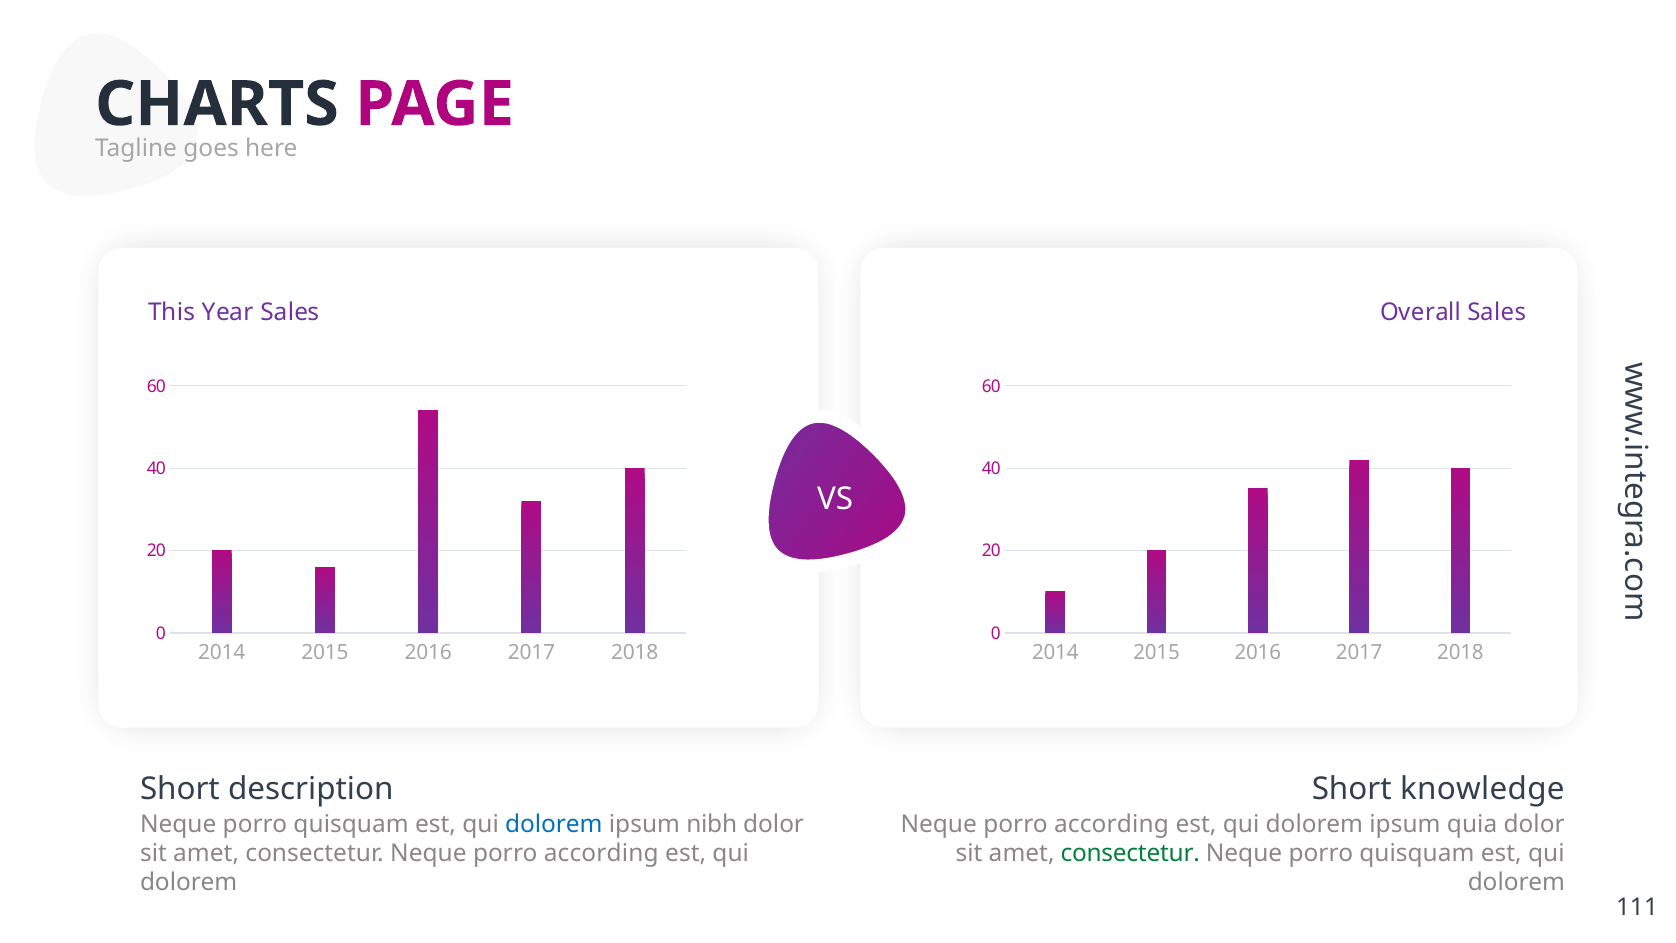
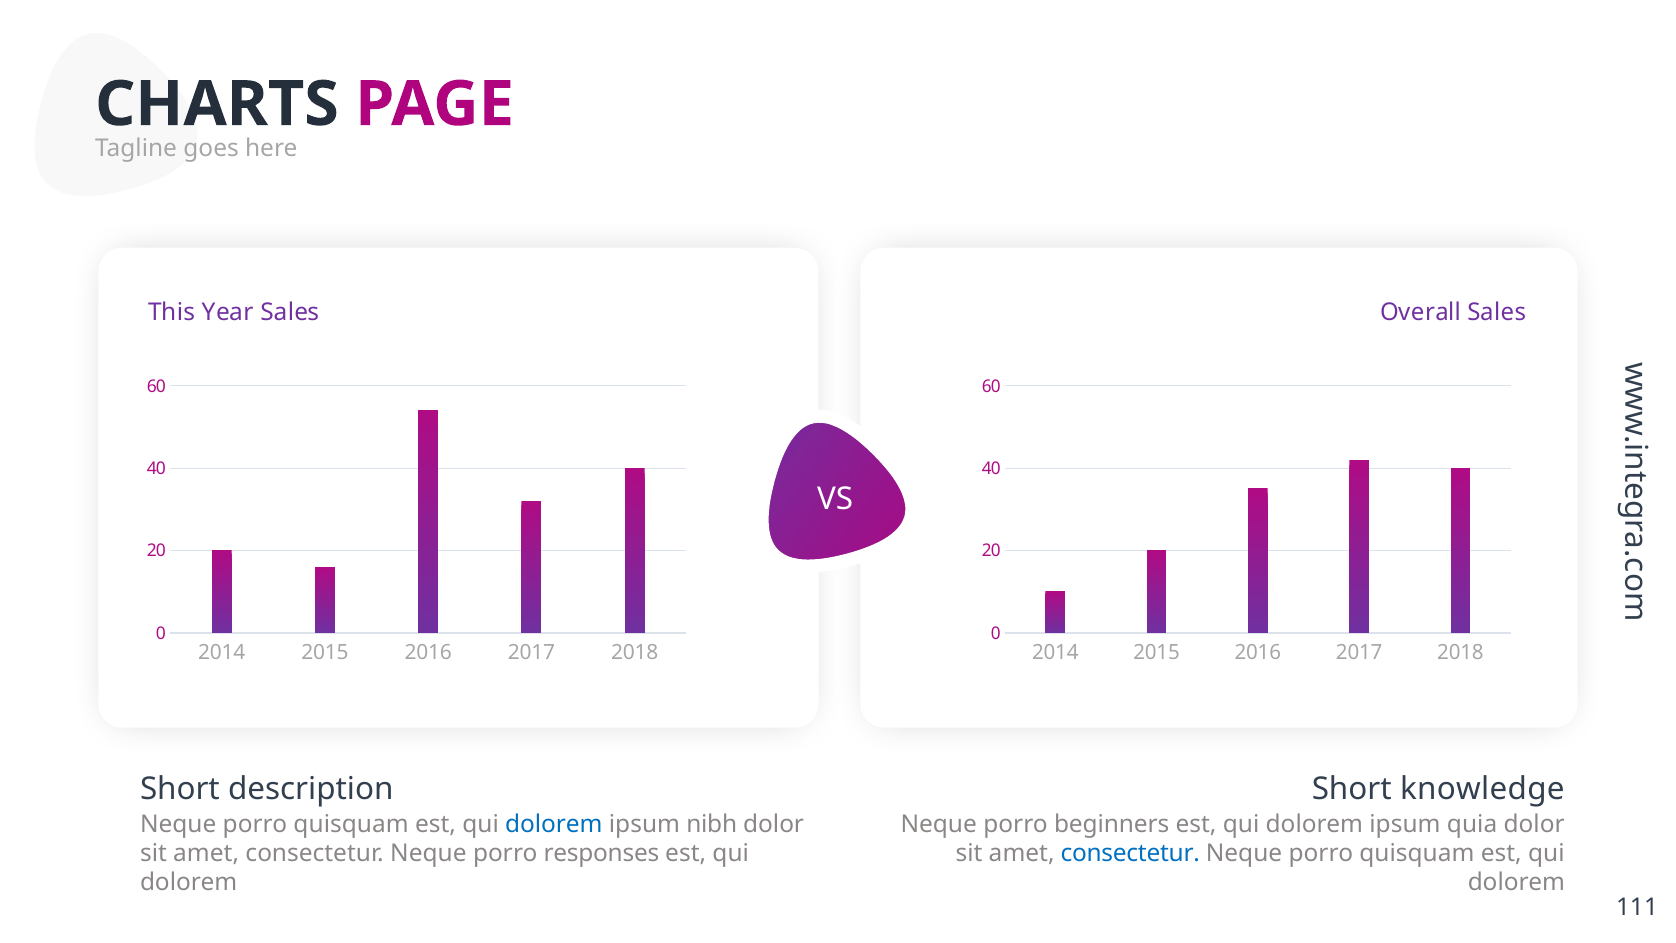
according: according -> beginners (1112, 824)
consectetur Neque porro according: according -> responses (601, 853)
consectetur colour: green -> blue (1130, 853)
